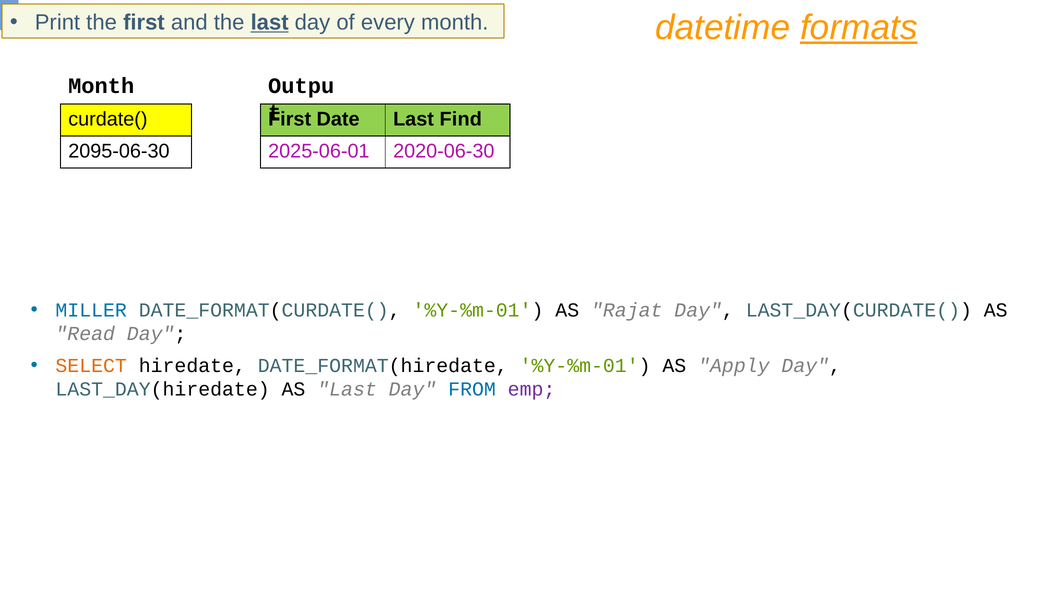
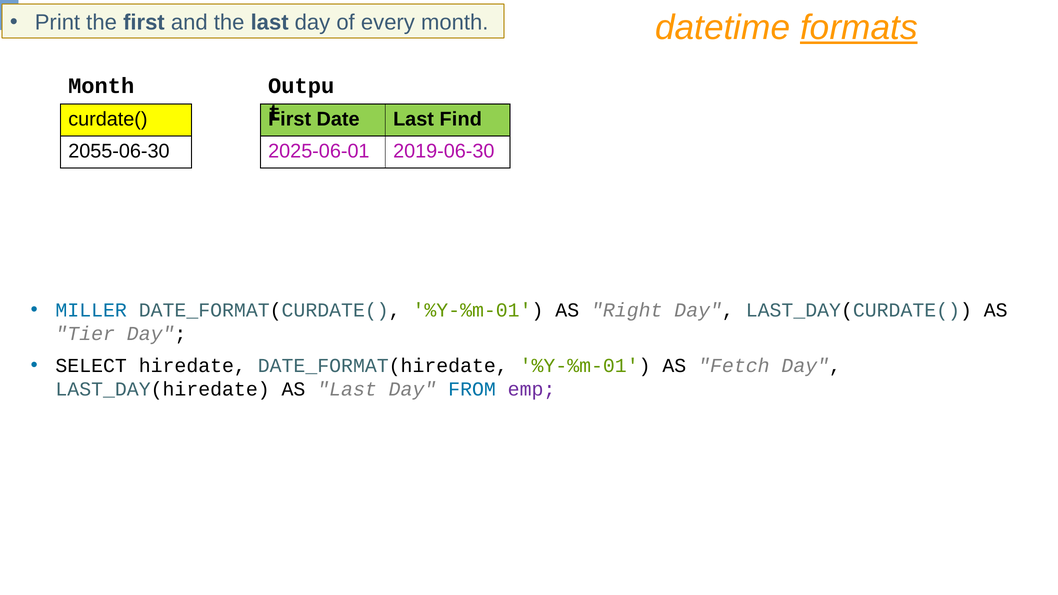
last underline: present -> none (270, 23)
2095-06-30: 2095-06-30 -> 2055-06-30 (119, 151)
2020-06-30: 2020-06-30 -> 2019-06-30 (444, 151)
Rajat: Rajat -> Right (627, 310)
Read: Read -> Tier (85, 334)
SELECT colour: orange -> black (91, 366)
Apply: Apply -> Fetch (734, 366)
